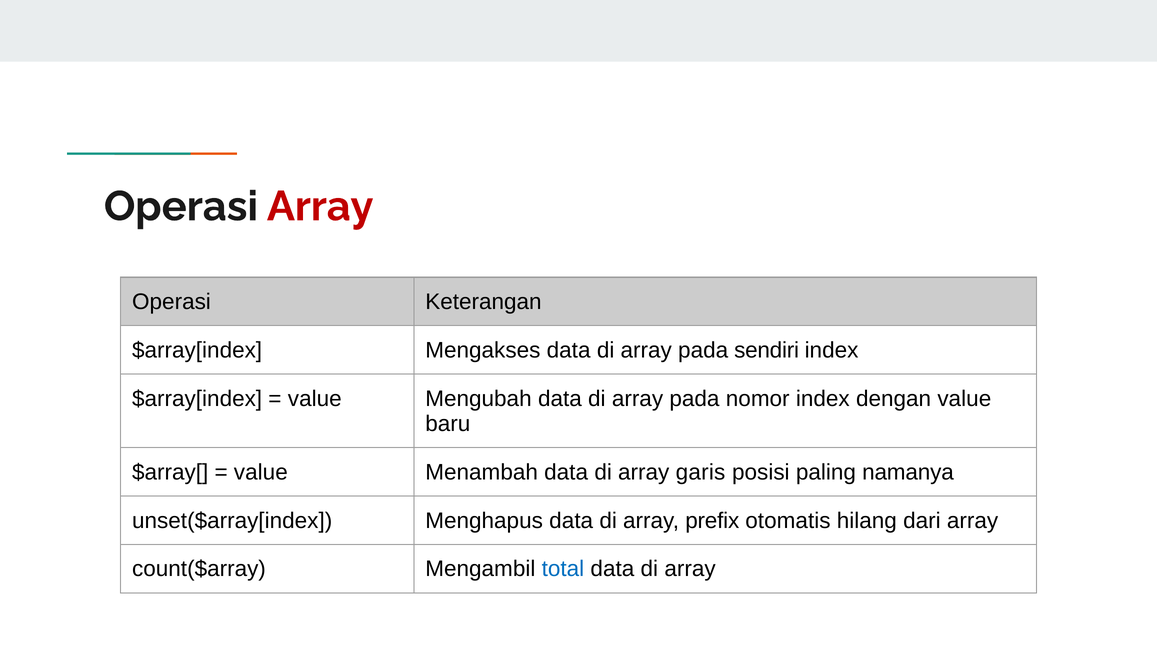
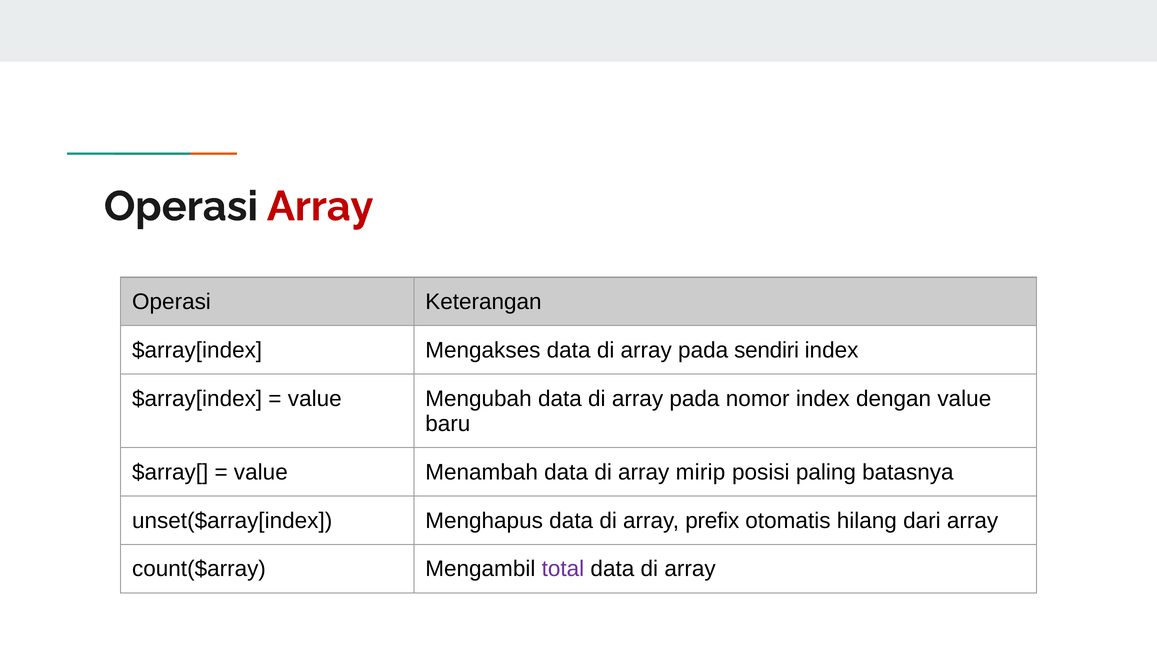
garis: garis -> mirip (701, 472)
namanya: namanya -> batasnya (908, 472)
total colour: blue -> purple (563, 569)
